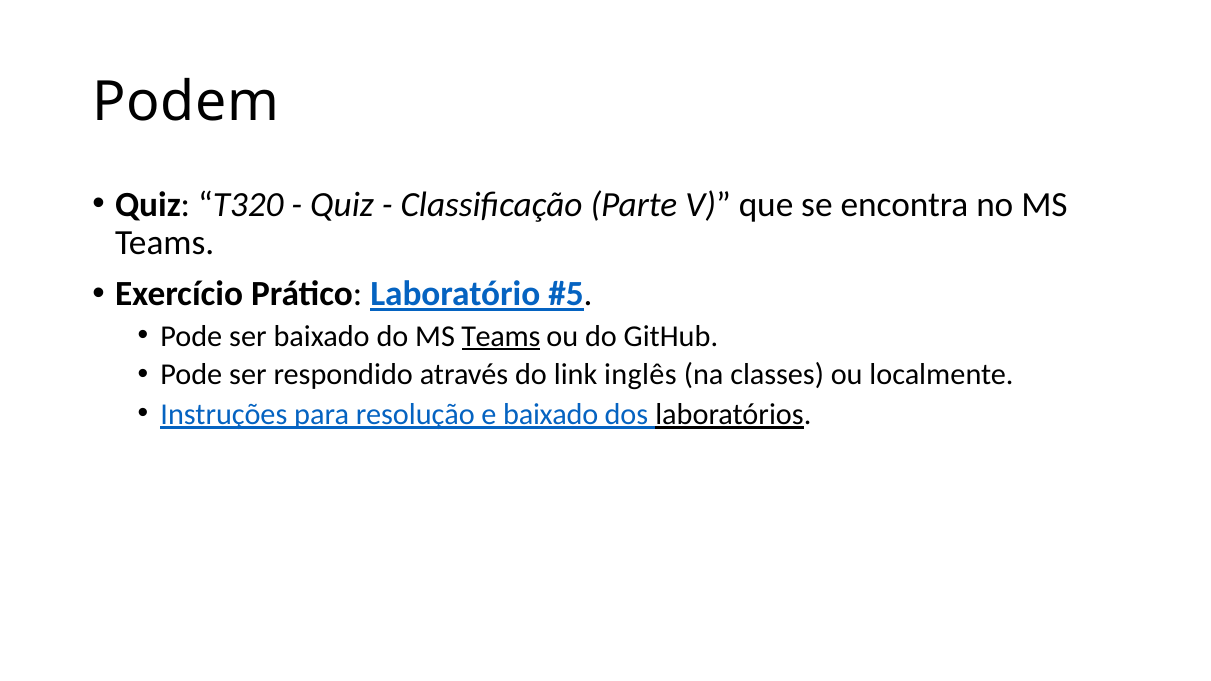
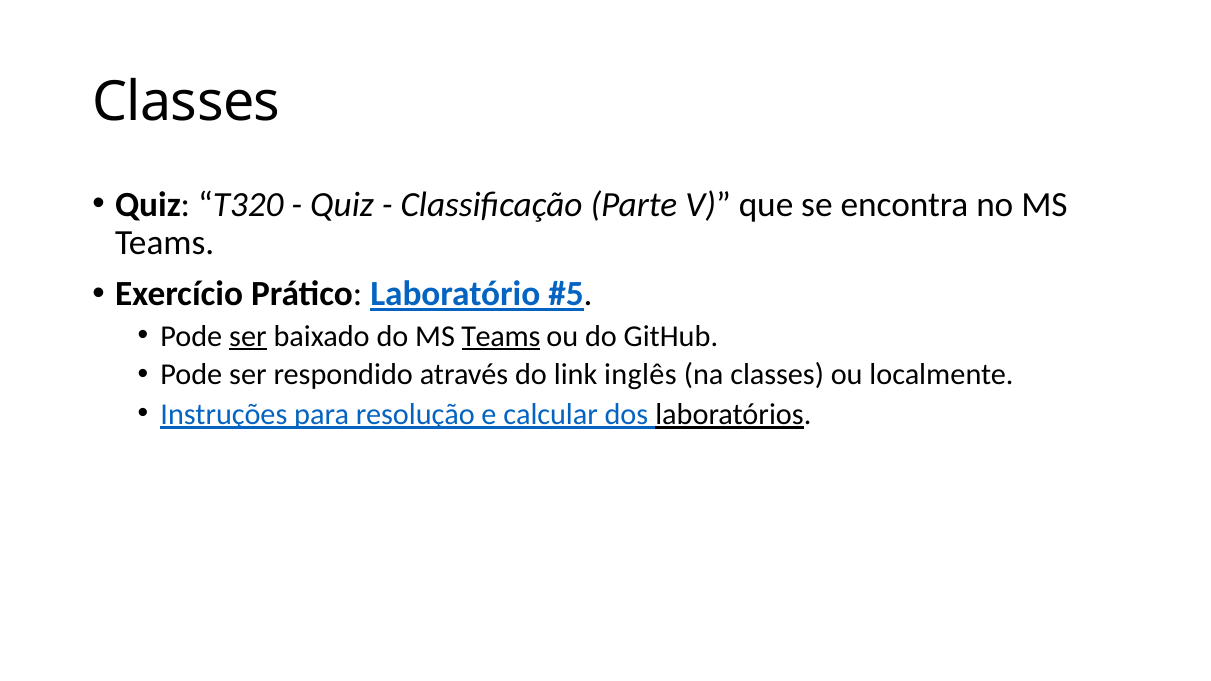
Podem: Podem -> Classes (186, 102)
ser underline: none -> present (248, 336)
e baixado: baixado -> calcular (551, 414)
